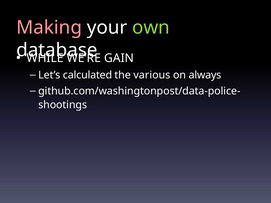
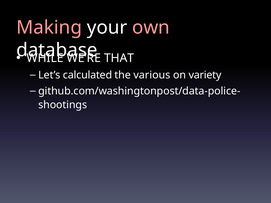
own colour: light green -> pink (151, 28)
GAIN: GAIN -> THAT (119, 58)
always: always -> variety (205, 75)
